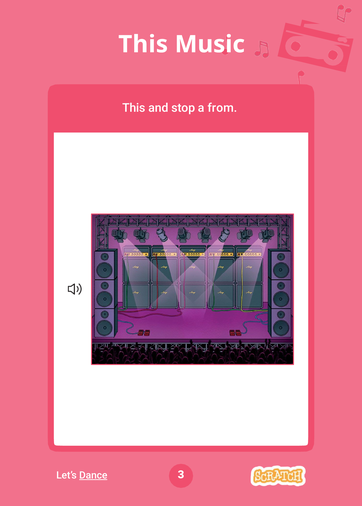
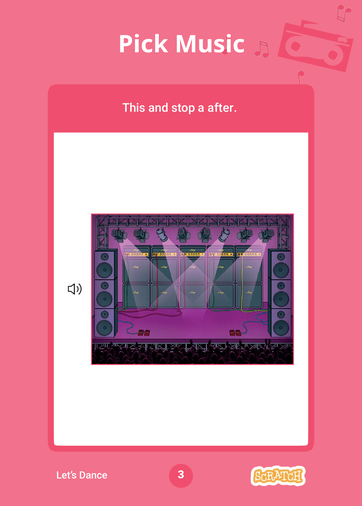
This: This -> Pick (143, 44)
from: from -> after (222, 108)
Dance underline: present -> none (93, 476)
